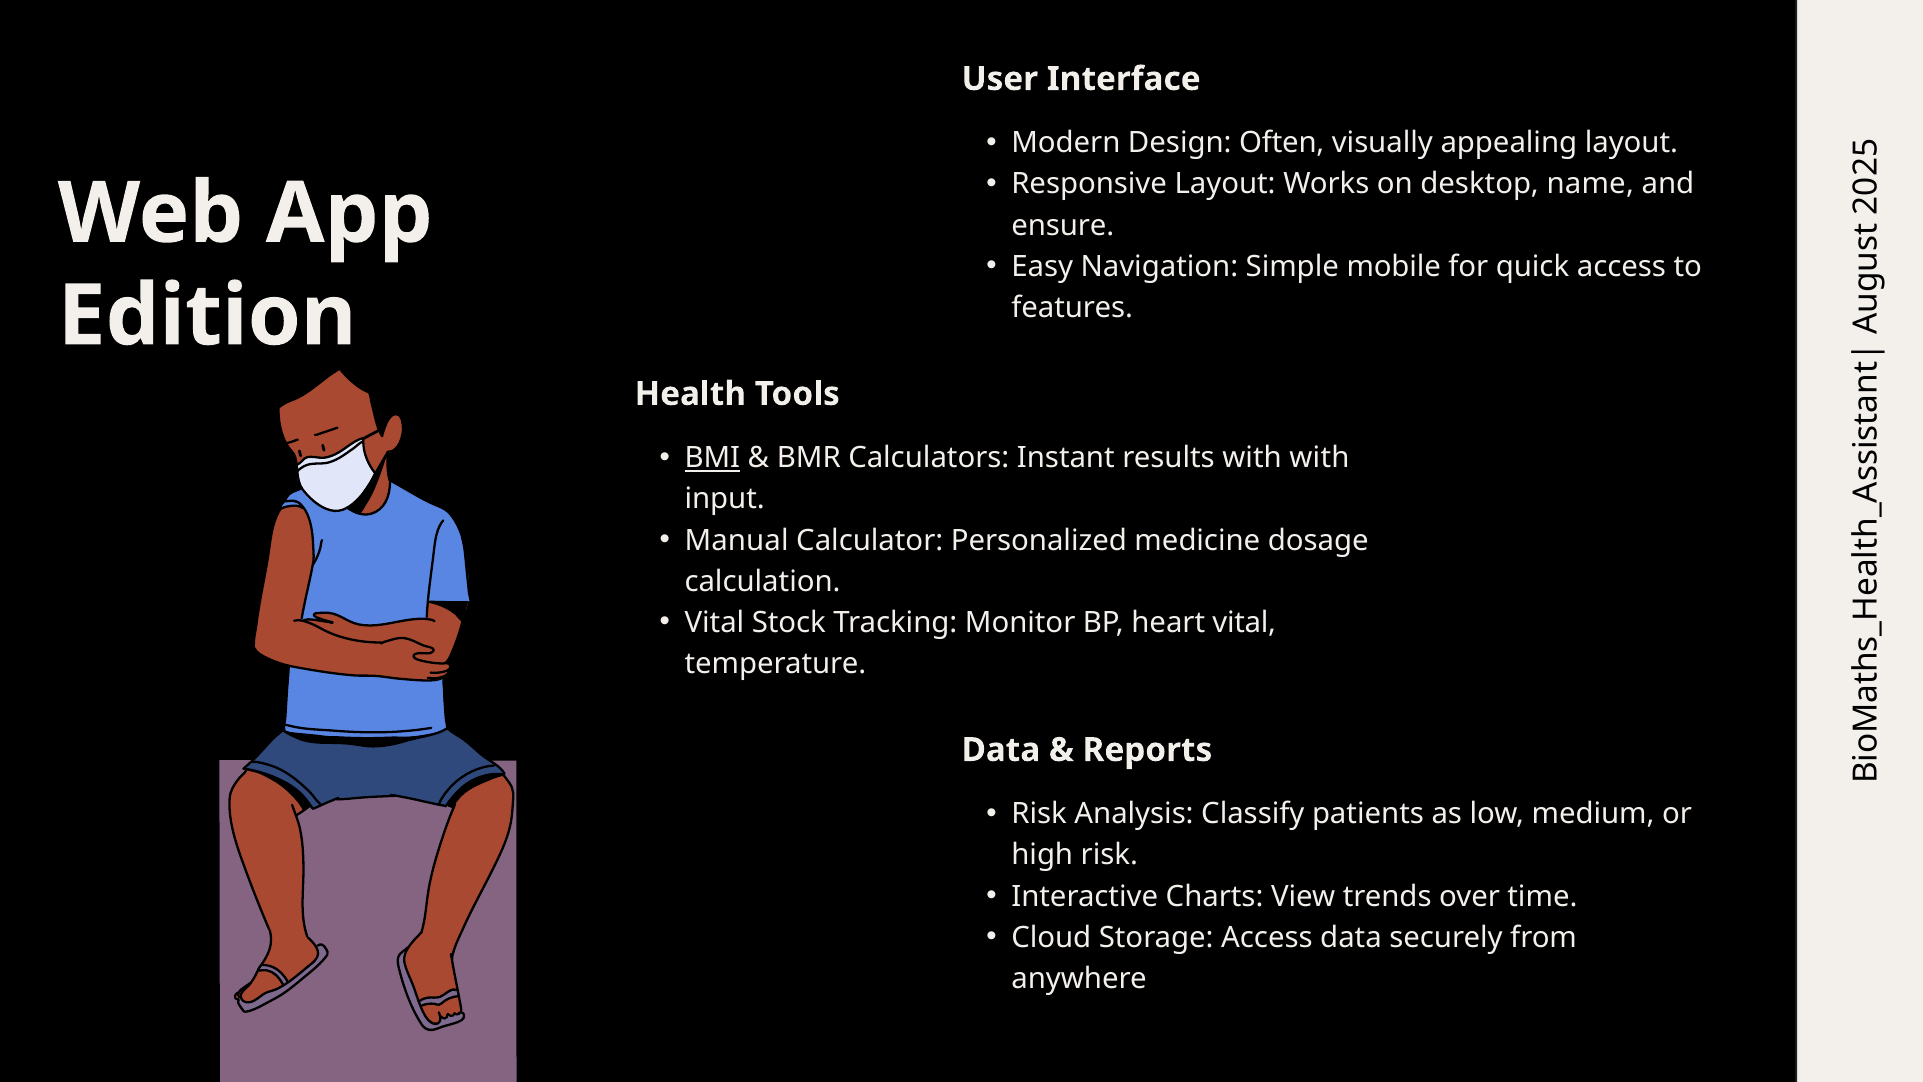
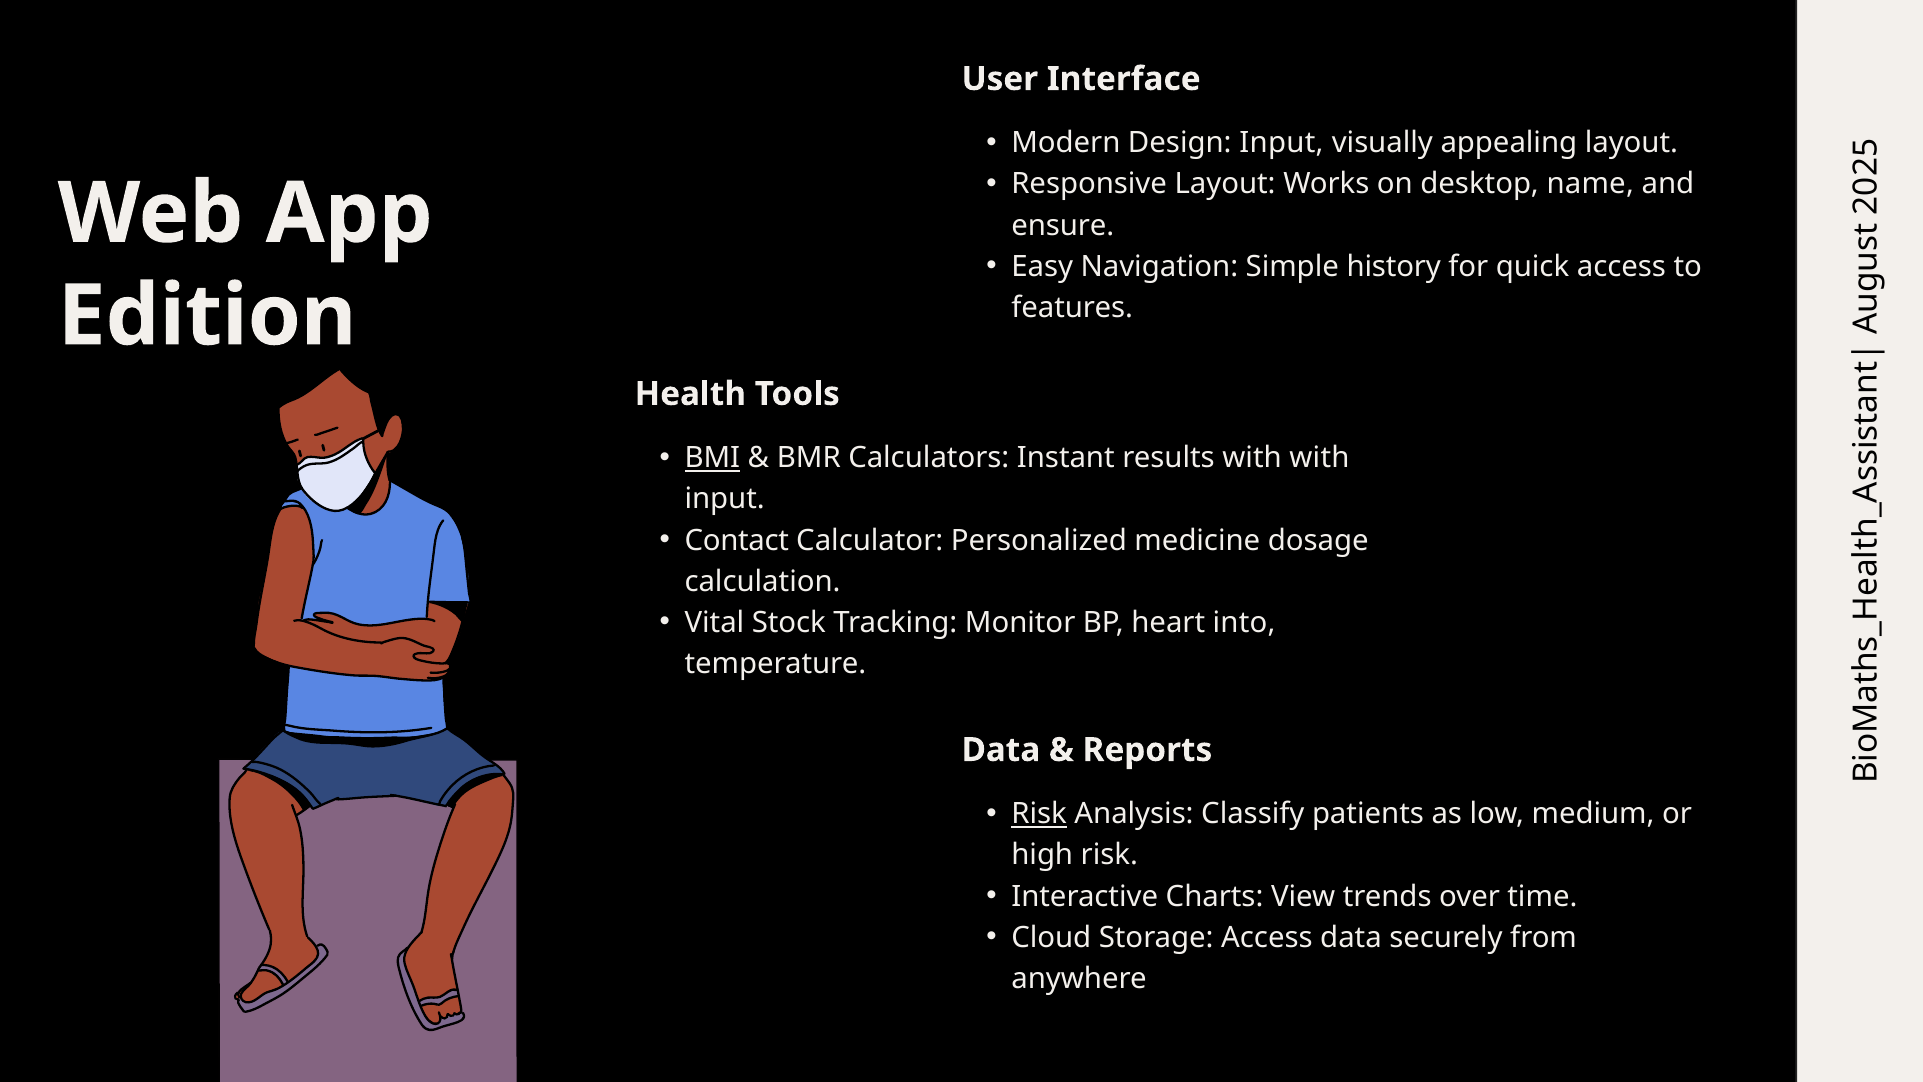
Design Often: Often -> Input (1281, 143)
mobile: mobile -> history (1394, 266)
Manual: Manual -> Contact (737, 540)
heart vital: vital -> into (1244, 622)
Risk underline: none -> present (1039, 814)
